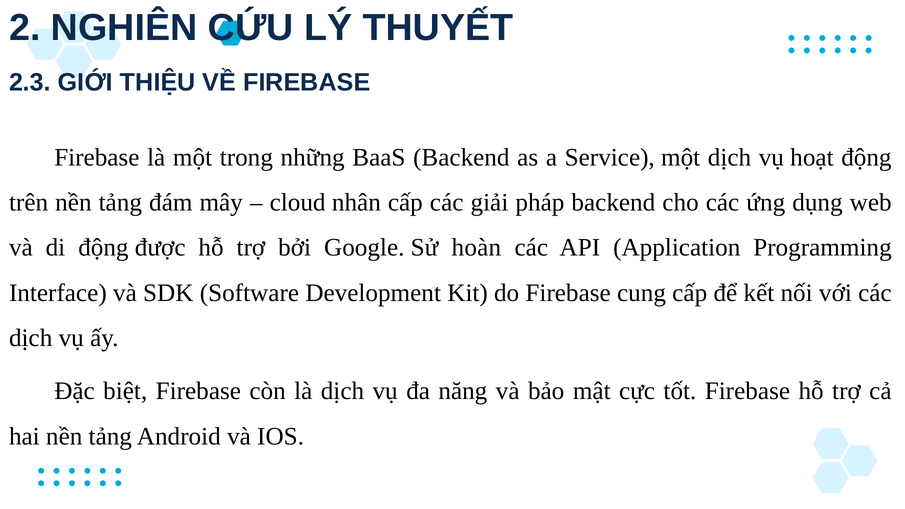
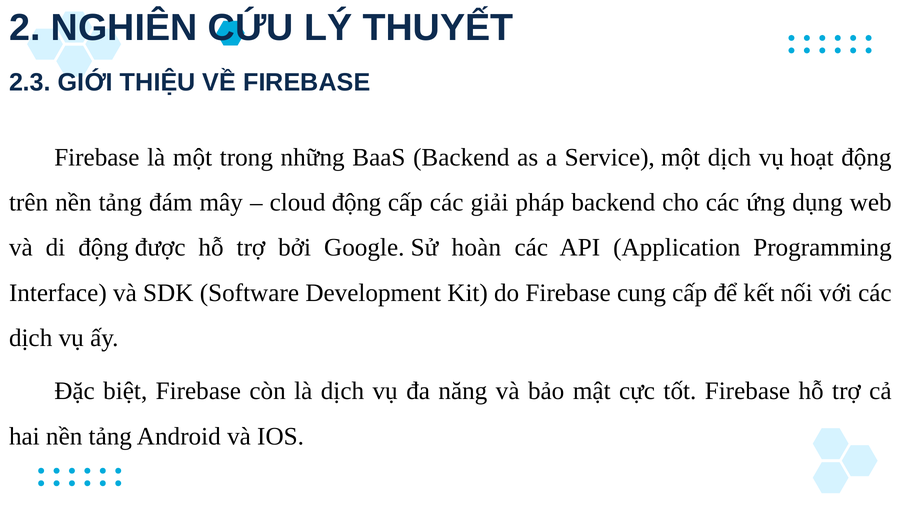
cloud nhân: nhân -> động (357, 202)
